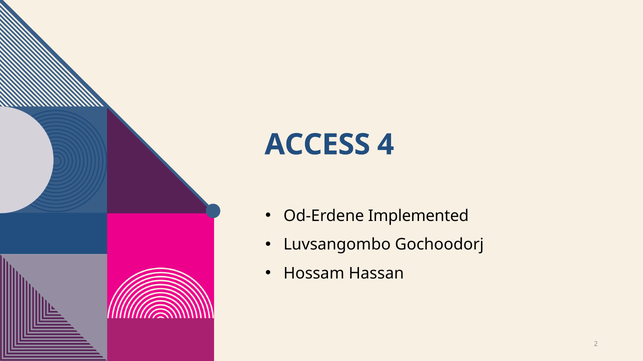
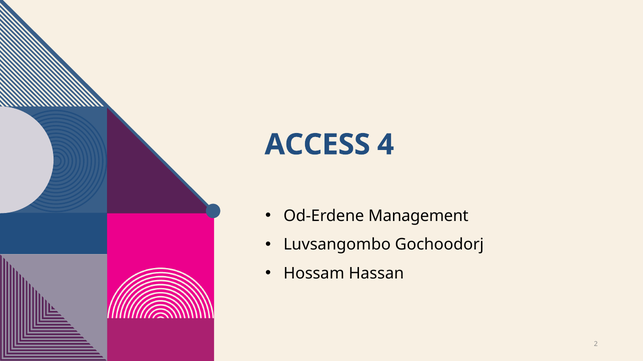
Implemented: Implemented -> Management (418, 216)
